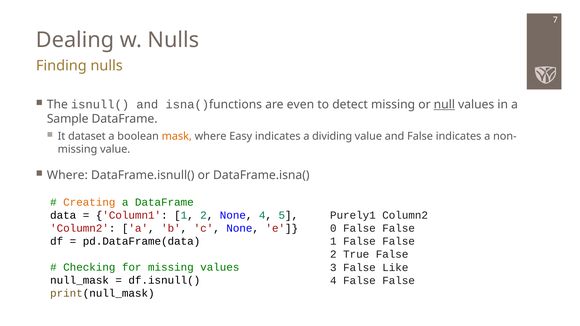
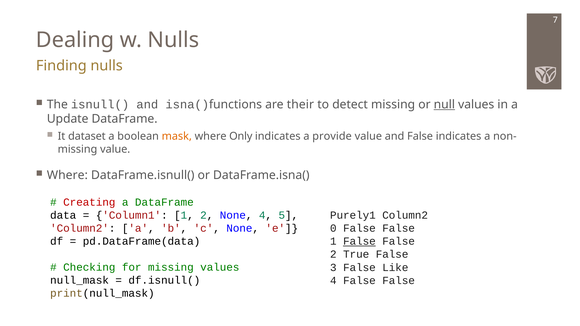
even: even -> their (300, 105)
Sample: Sample -> Update (68, 119)
Easy: Easy -> Only (241, 136)
dividing: dividing -> provide (332, 136)
Creating colour: orange -> red (89, 202)
False underline: none -> present (359, 242)
